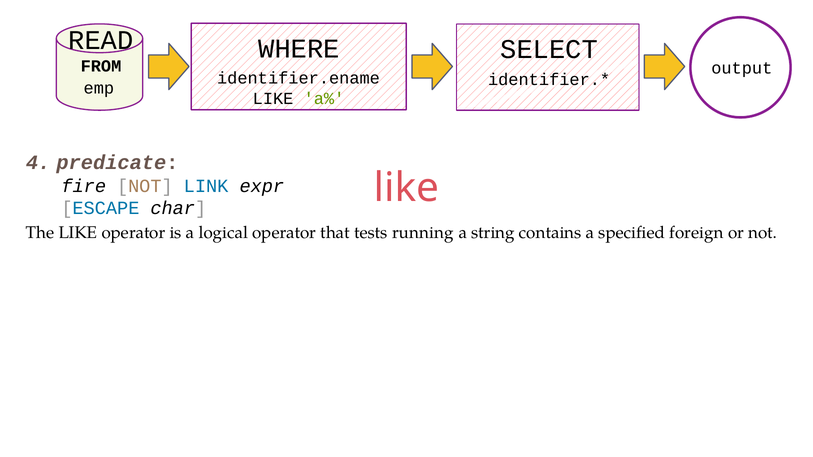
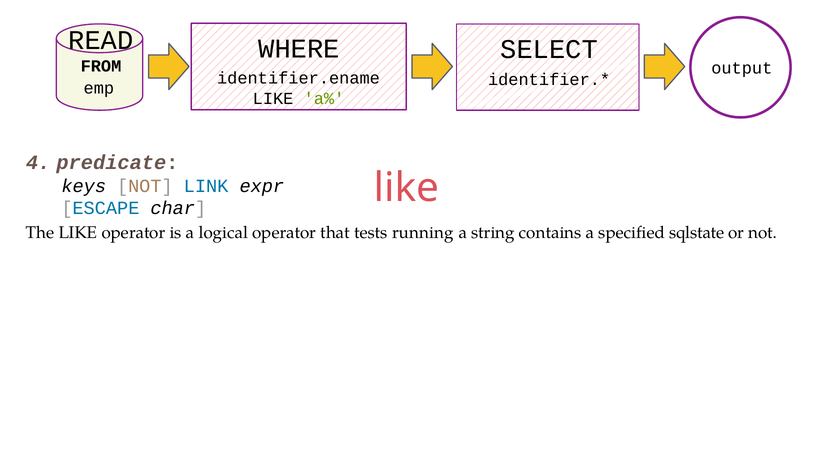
fire: fire -> keys (84, 186)
foreign: foreign -> sqlstate (697, 233)
